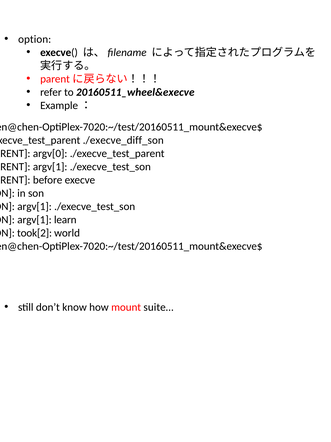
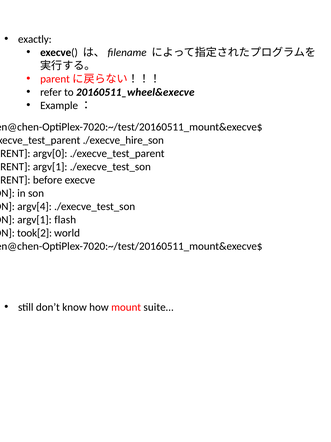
option: option -> exactly (35, 39)
./execve_diff_son: ./execve_diff_son -> ./execve_hire_son (123, 140)
argv[1: argv[1 -> argv[4 (34, 206)
learn: learn -> flash (65, 219)
